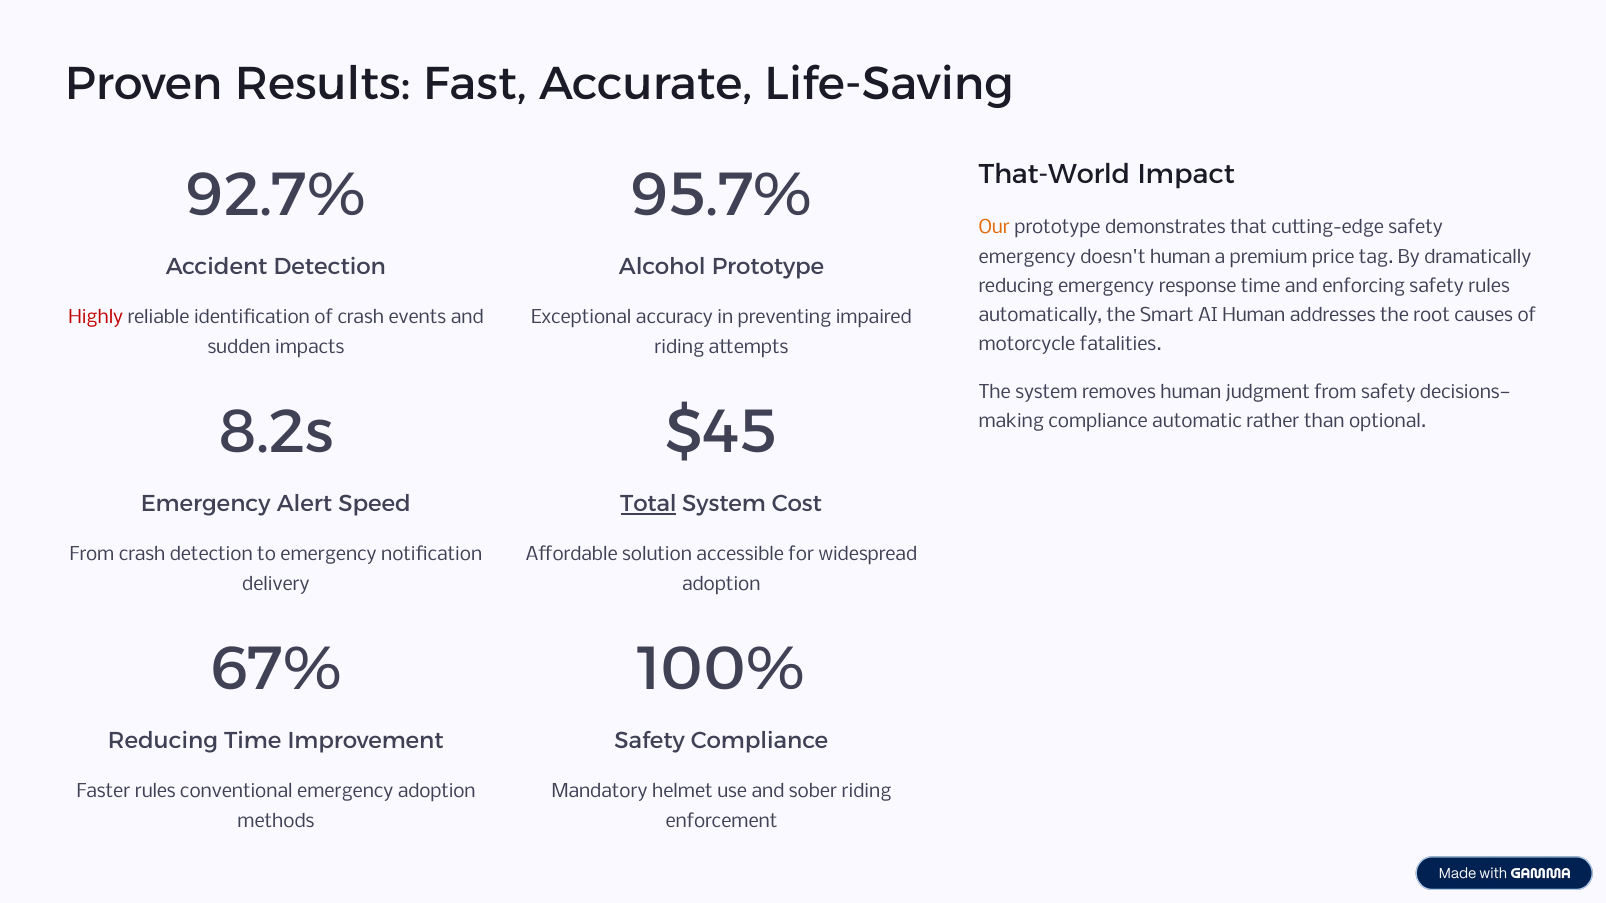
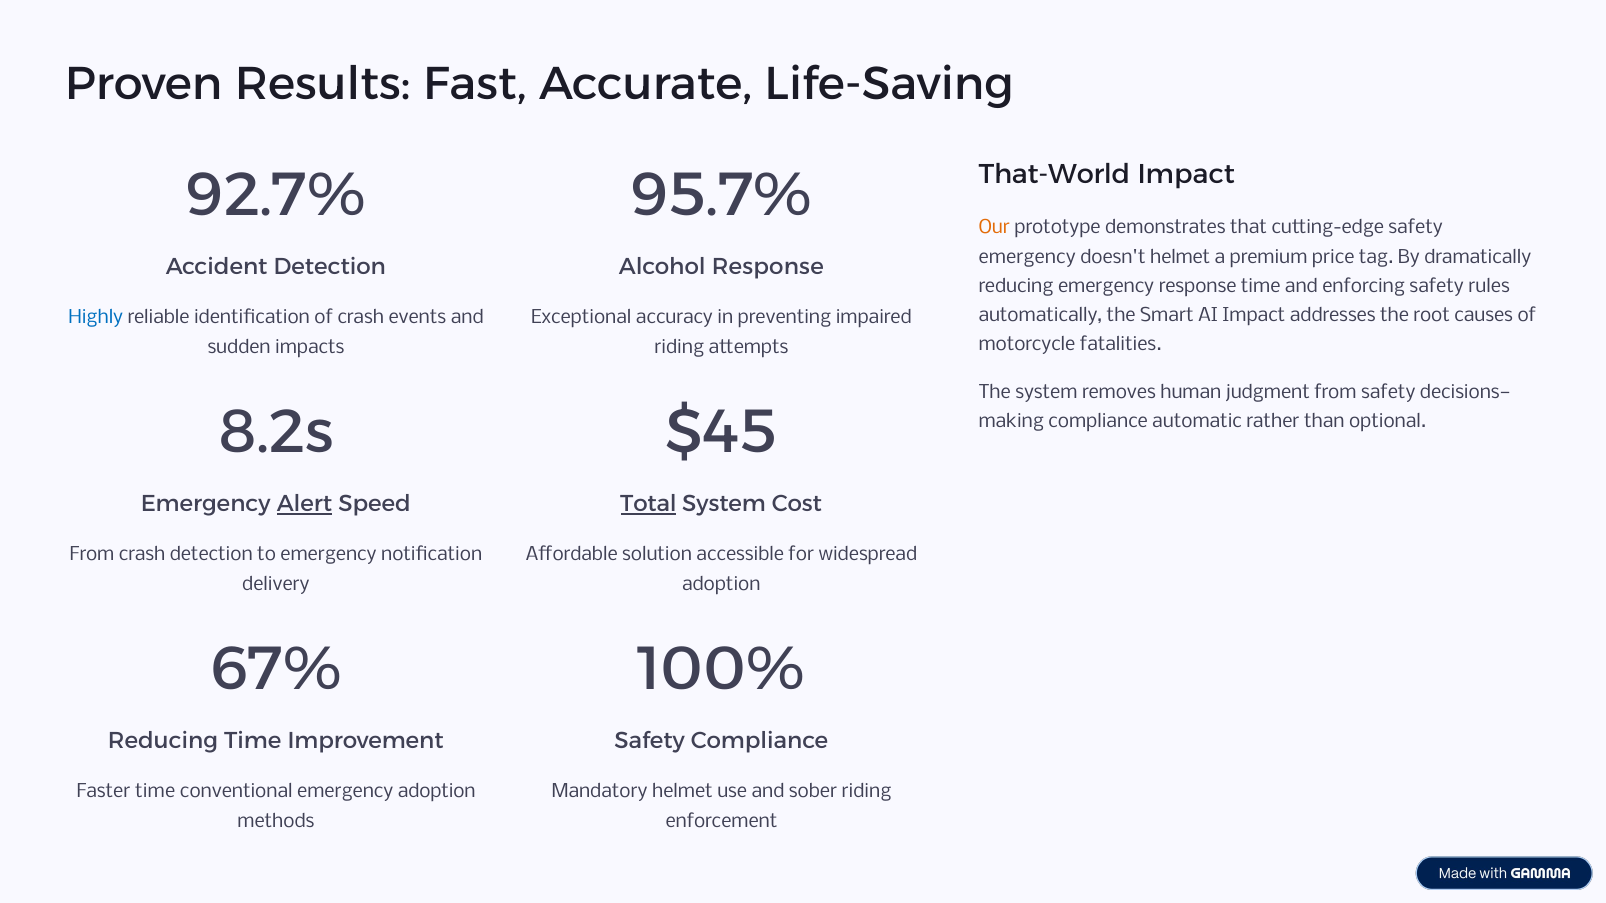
doesn't human: human -> helmet (1180, 257)
Alcohol Prototype: Prototype -> Response (768, 267)
AI Human: Human -> Impact (1254, 316)
Highly colour: red -> blue (96, 318)
Alert underline: none -> present (305, 504)
Faster rules: rules -> time (155, 792)
